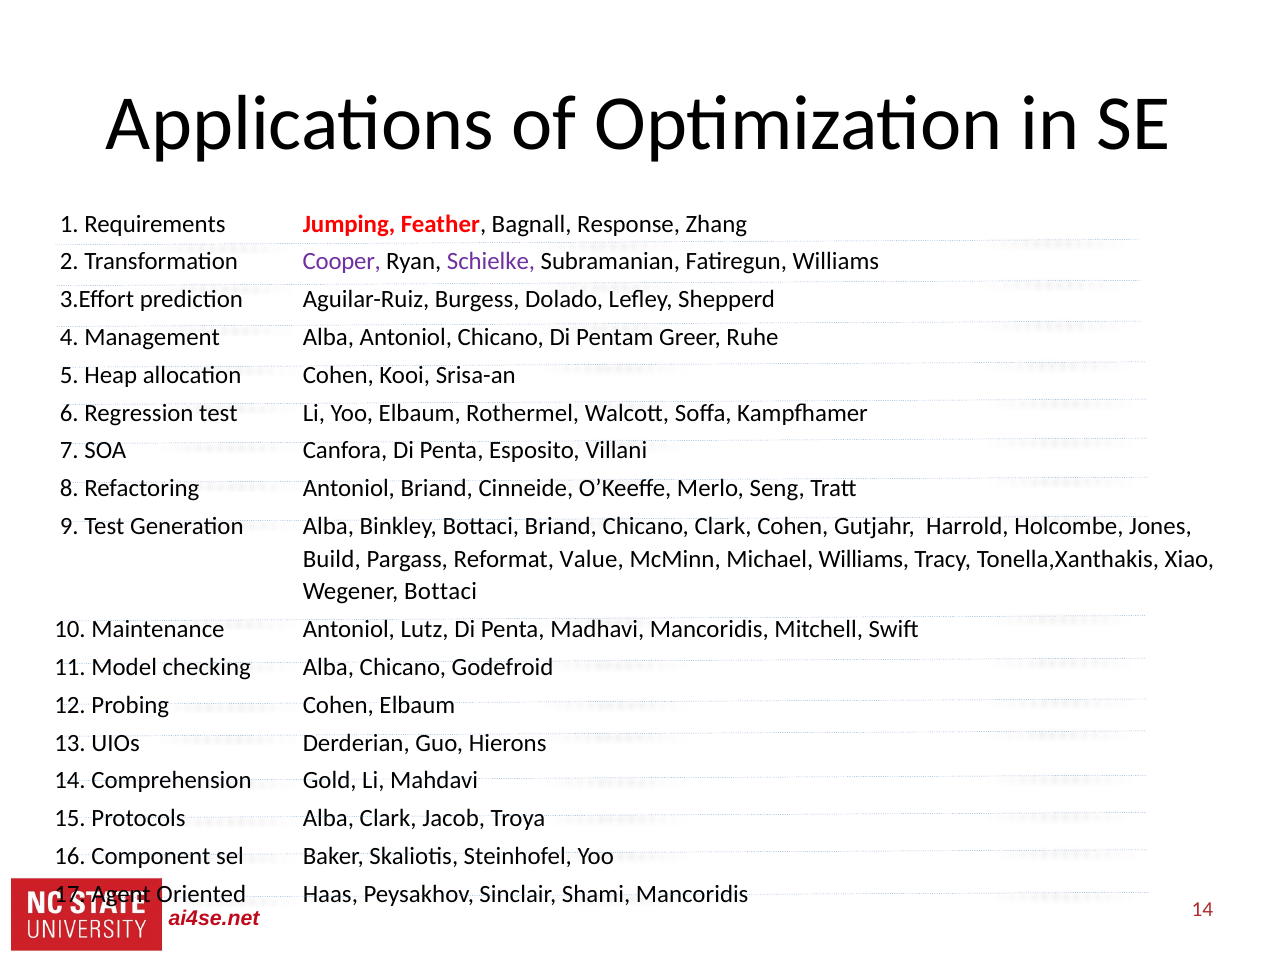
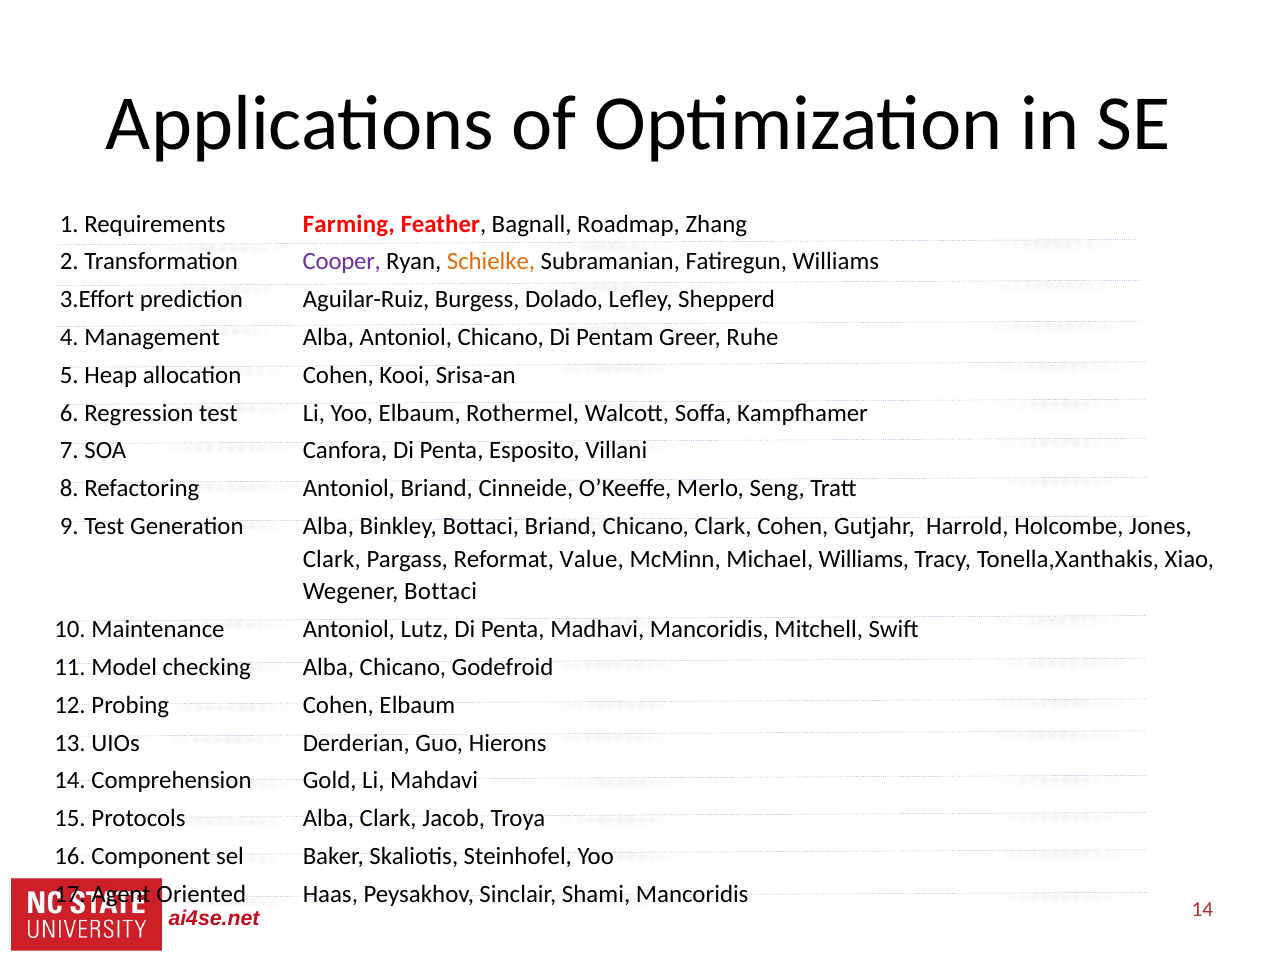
Jumping: Jumping -> Farming (349, 224)
Response: Response -> Roadmap (629, 224)
Schielke colour: purple -> orange (491, 262)
Build: Build -> Clark (332, 559)
